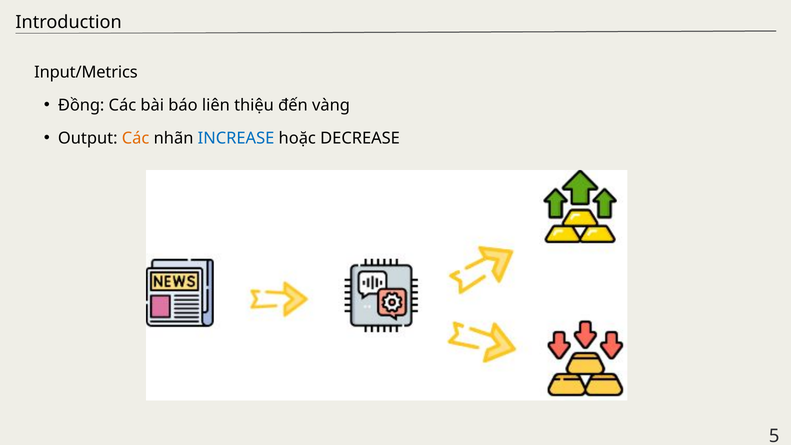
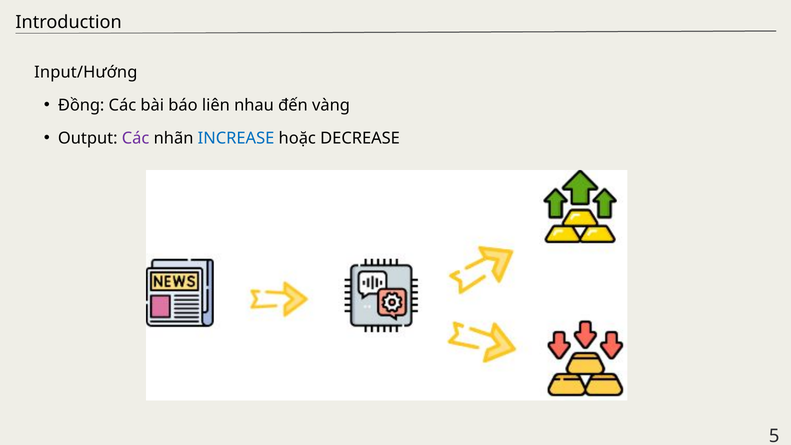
Input/Metrics: Input/Metrics -> Input/Hướng (86, 72)
thiệu: thiệu -> nhau (254, 105)
Các colour: orange -> purple (136, 138)
